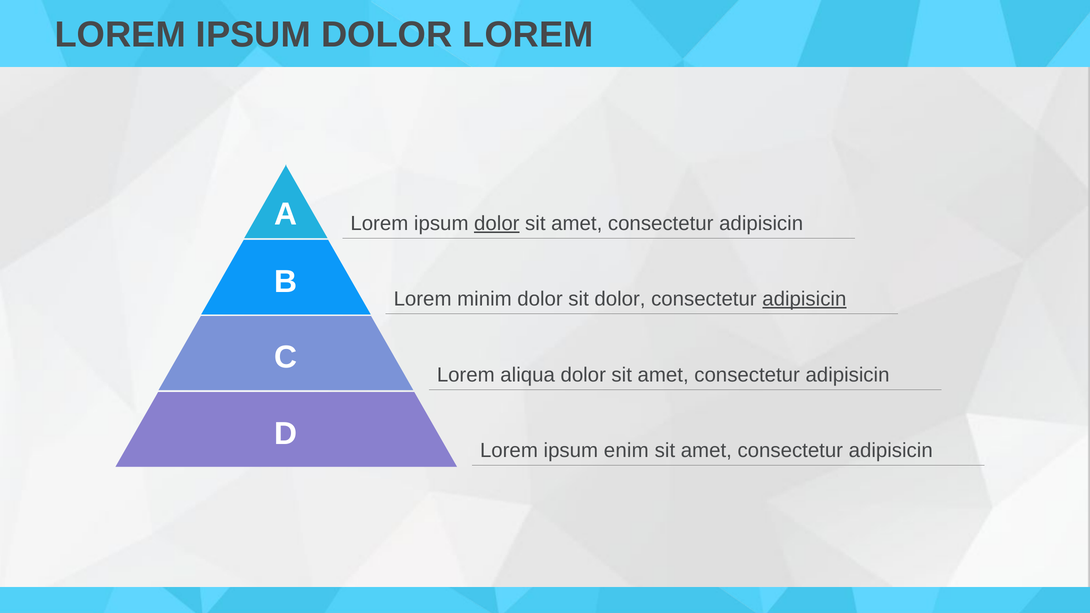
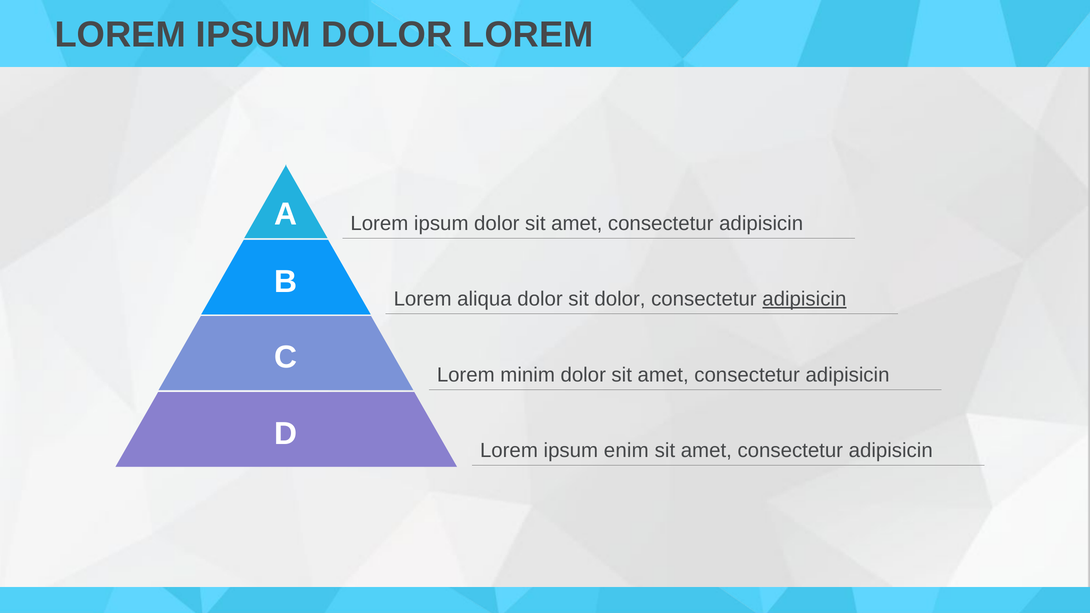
dolor underline: present -> none (497, 223)
minim: minim -> aliqua (484, 299)
aliqua: aliqua -> minim (528, 375)
